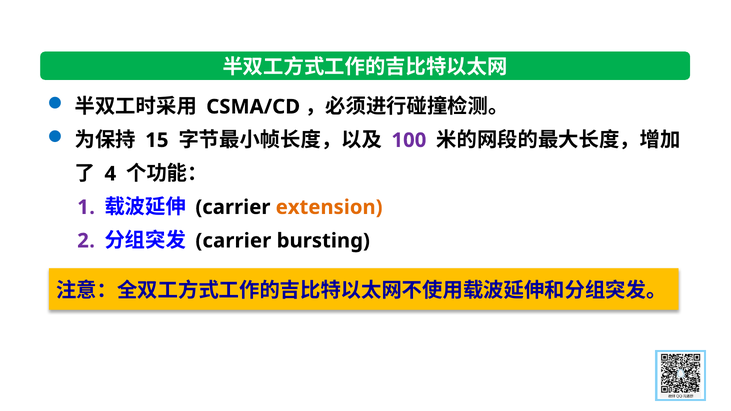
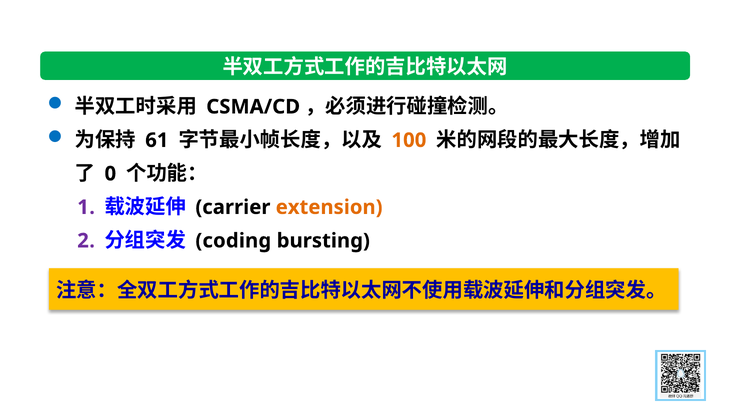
15: 15 -> 61 (157, 140)
100 colour: purple -> orange (409, 140)
4: 4 -> 0 (110, 174)
carrier: carrier -> coding (233, 241)
